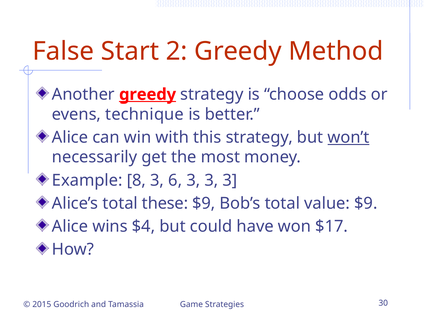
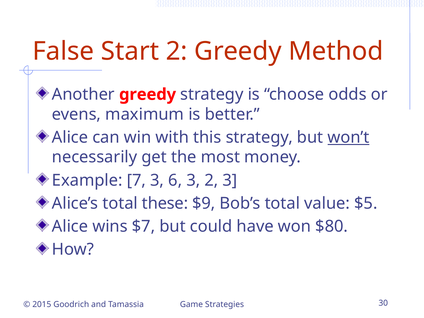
greedy underline: present -> none (148, 94)
technique: technique -> maximum (145, 114)
8: 8 -> 7 (136, 180)
6 3 3: 3 -> 2 (211, 180)
value $9: $9 -> $5 (366, 203)
$4: $4 -> $7 (144, 226)
$17: $17 -> $80 (332, 226)
